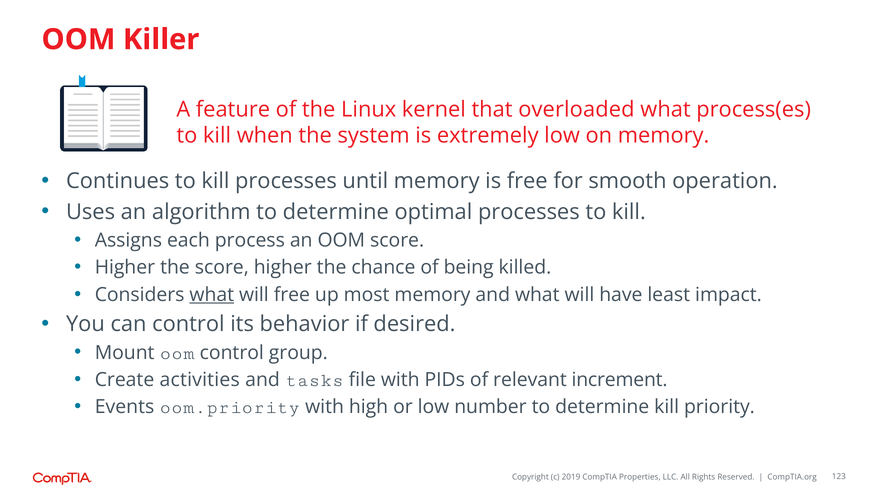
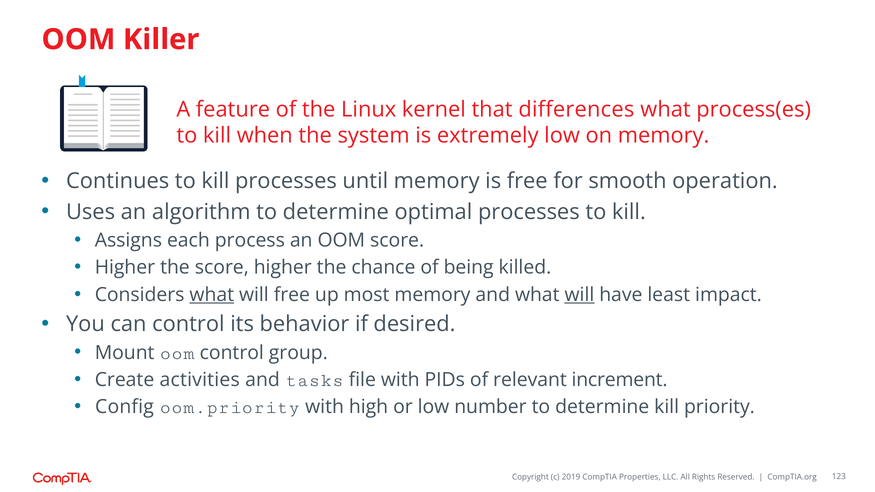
overloaded: overloaded -> differences (576, 109)
will underline: none -> present (579, 295)
Events: Events -> Config (124, 407)
